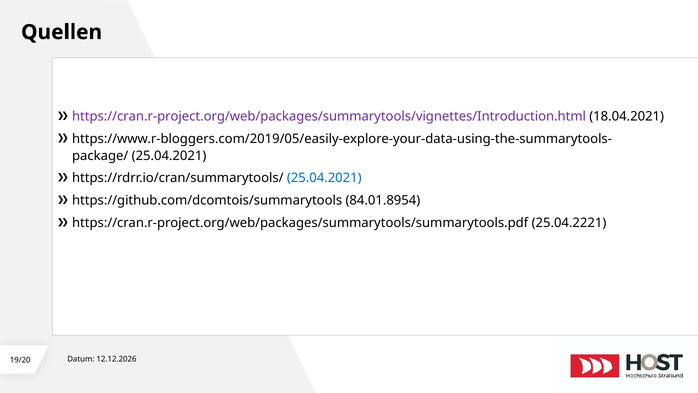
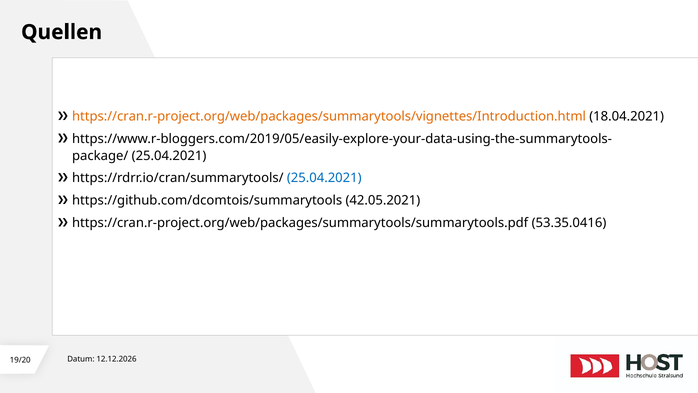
https://cran.r-project.org/web/packages/summarytools/vignettes/Introduction.html colour: purple -> orange (329, 116)
84.01.8954: 84.01.8954 -> 42.05.2021 (383, 200)
25.04.2221: 25.04.2221 -> 53.35.0416 (569, 223)
